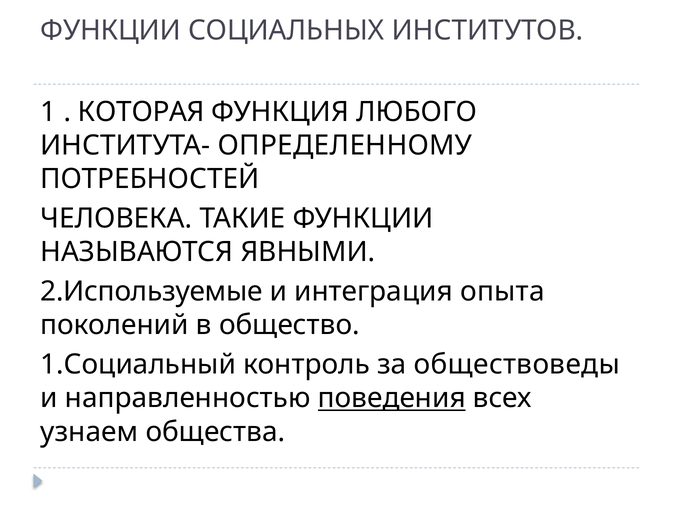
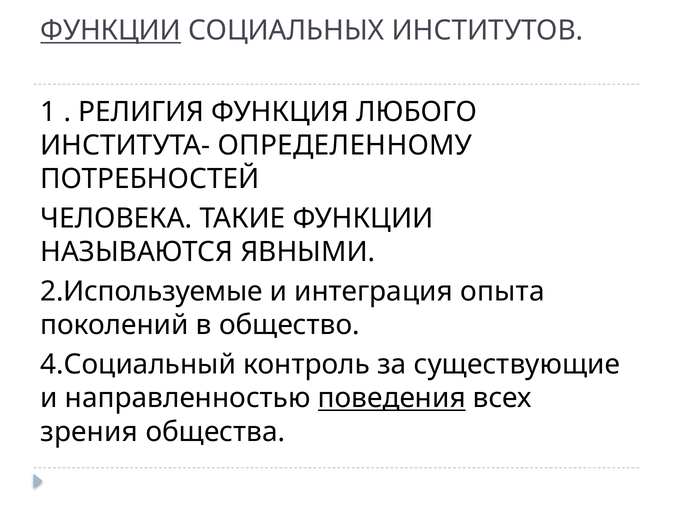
ФУНКЦИИ underline: none -> present (111, 31)
КОТОРАЯ: КОТОРАЯ -> РЕЛИГИЯ (141, 112)
1.Социальный: 1.Социальный -> 4.Социальный (138, 364)
обществоведы: обществоведы -> существующие (517, 364)
узнаем: узнаем -> зрения (89, 432)
